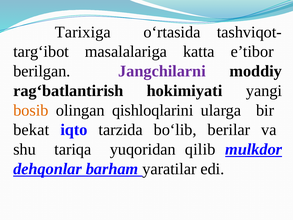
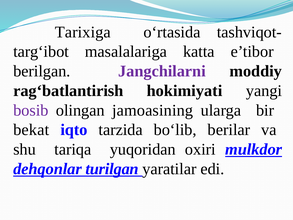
bosib colour: orange -> purple (31, 110)
qishloqlarini: qishloqlarini -> jamoasining (153, 110)
qilib: qilib -> oxiri (200, 149)
barham: barham -> turilgan (112, 169)
